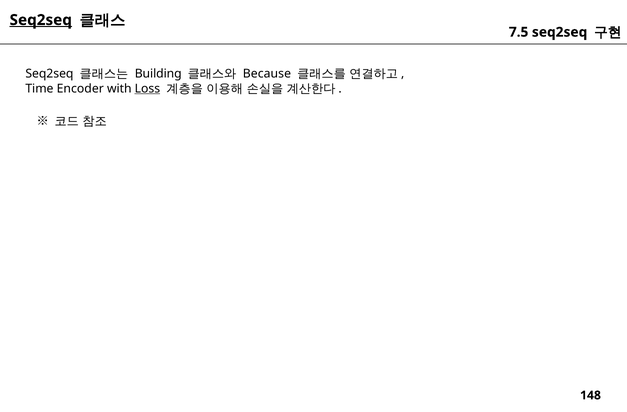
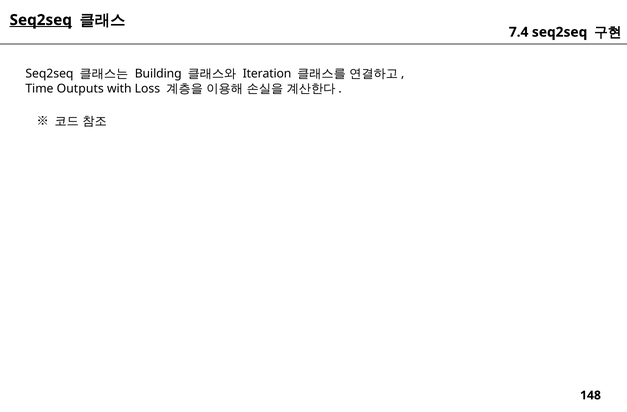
7.5: 7.5 -> 7.4 (519, 32)
Because: Because -> Iteration (267, 74)
Encoder: Encoder -> Outputs (80, 89)
Loss underline: present -> none (147, 89)
